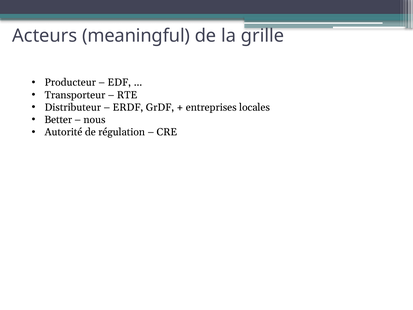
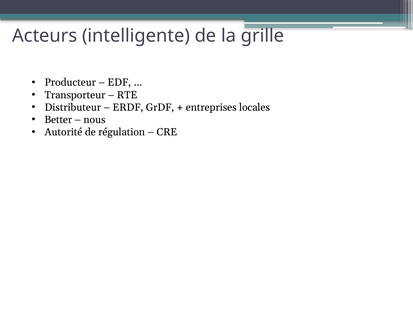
meaningful: meaningful -> intelligente (136, 36)
